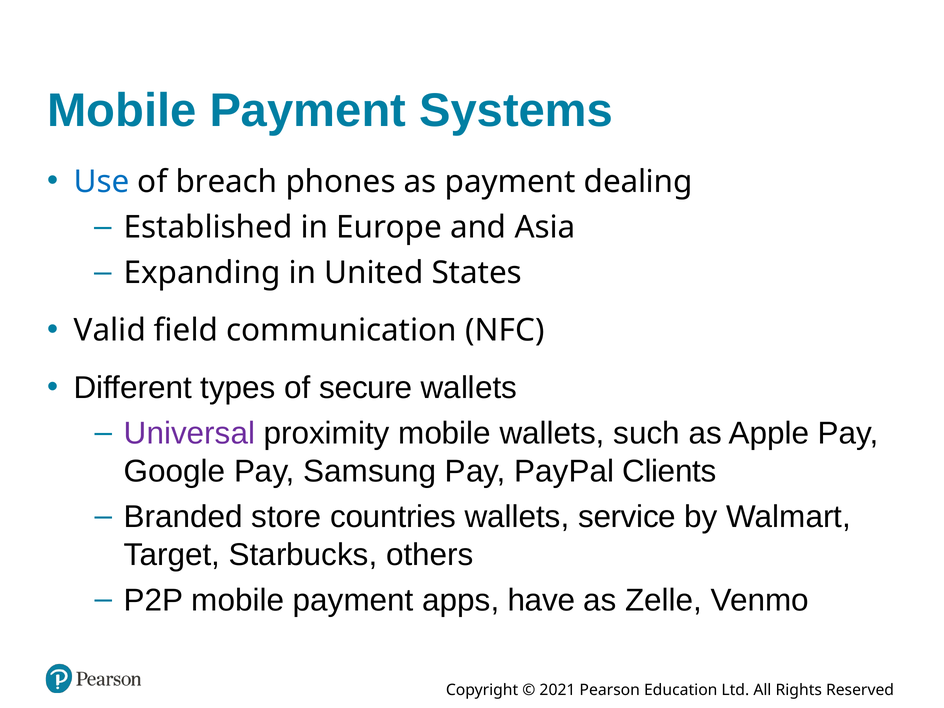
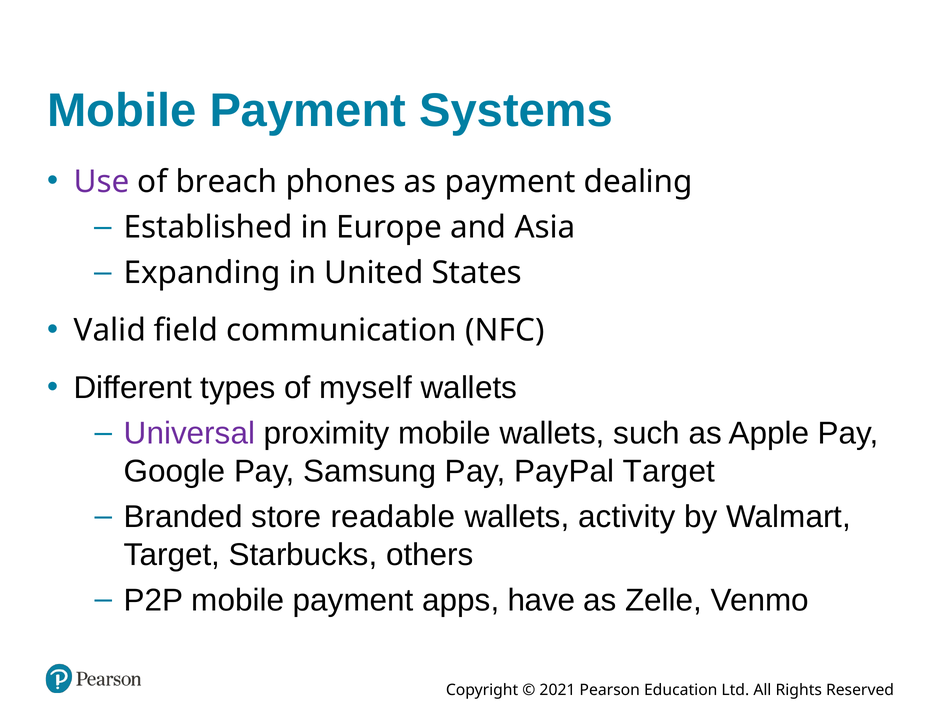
Use colour: blue -> purple (101, 182)
secure: secure -> myself (366, 388)
PayPal Clients: Clients -> Target (669, 471)
countries: countries -> readable (393, 517)
service: service -> activity (627, 517)
